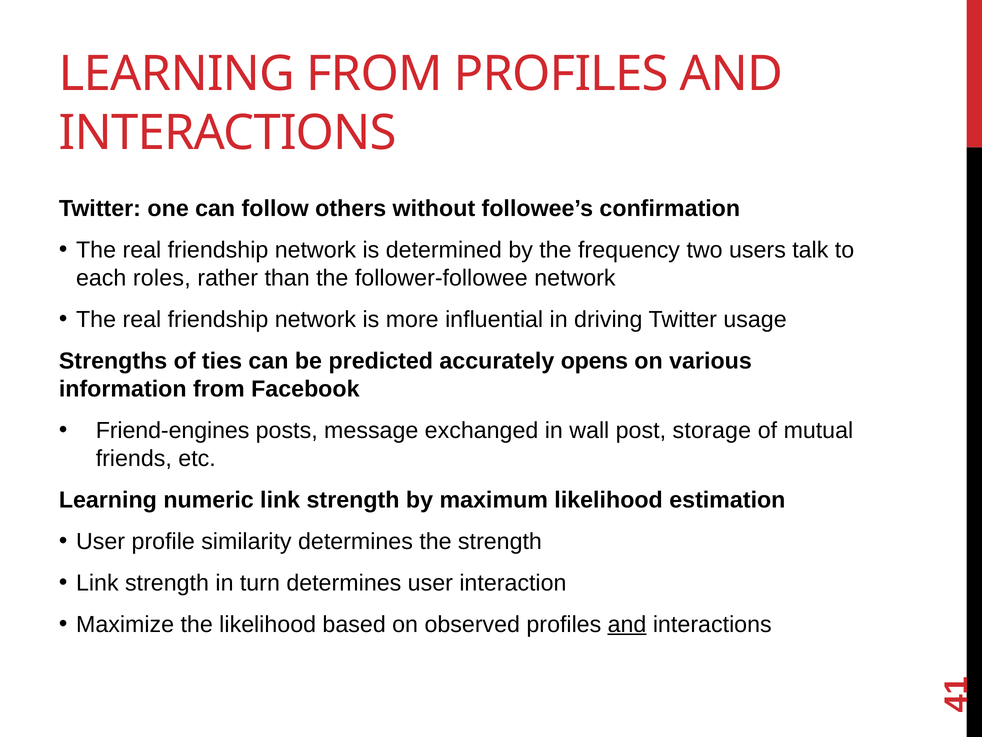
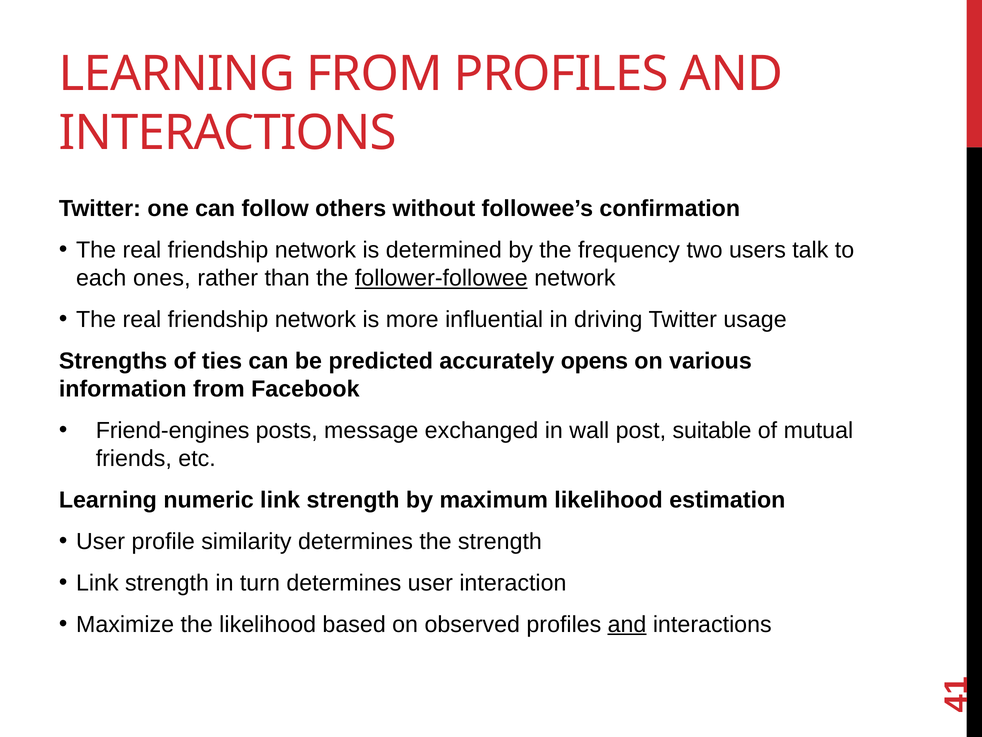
roles: roles -> ones (162, 278)
follower-followee underline: none -> present (441, 278)
storage: storage -> suitable (712, 430)
